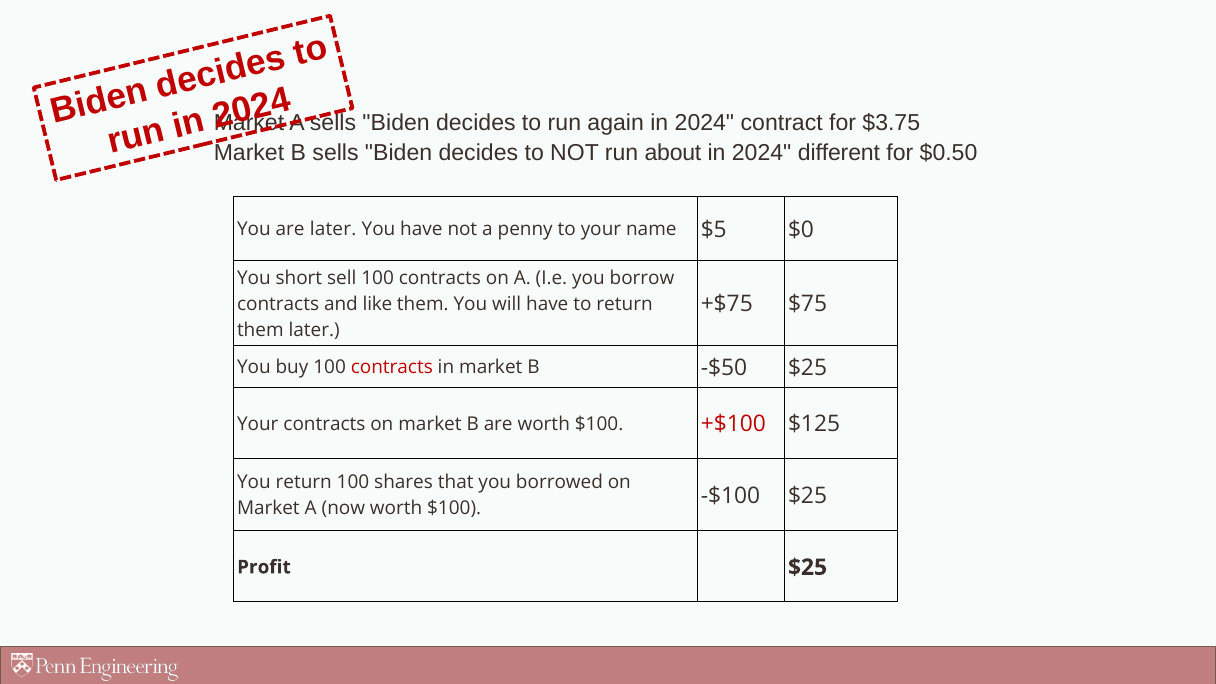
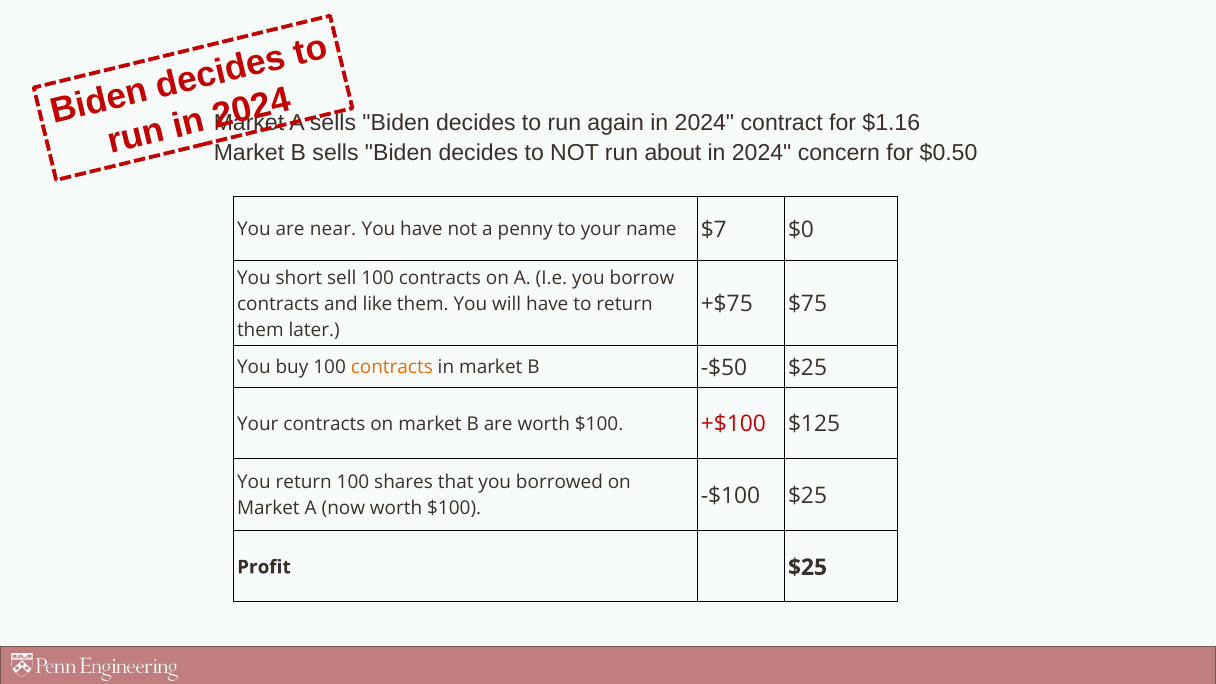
$3.75: $3.75 -> $1.16 (891, 123)
different: different -> concern (839, 153)
are later: later -> near (333, 230)
$5: $5 -> $7 (714, 230)
contracts colour: red -> orange (392, 368)
